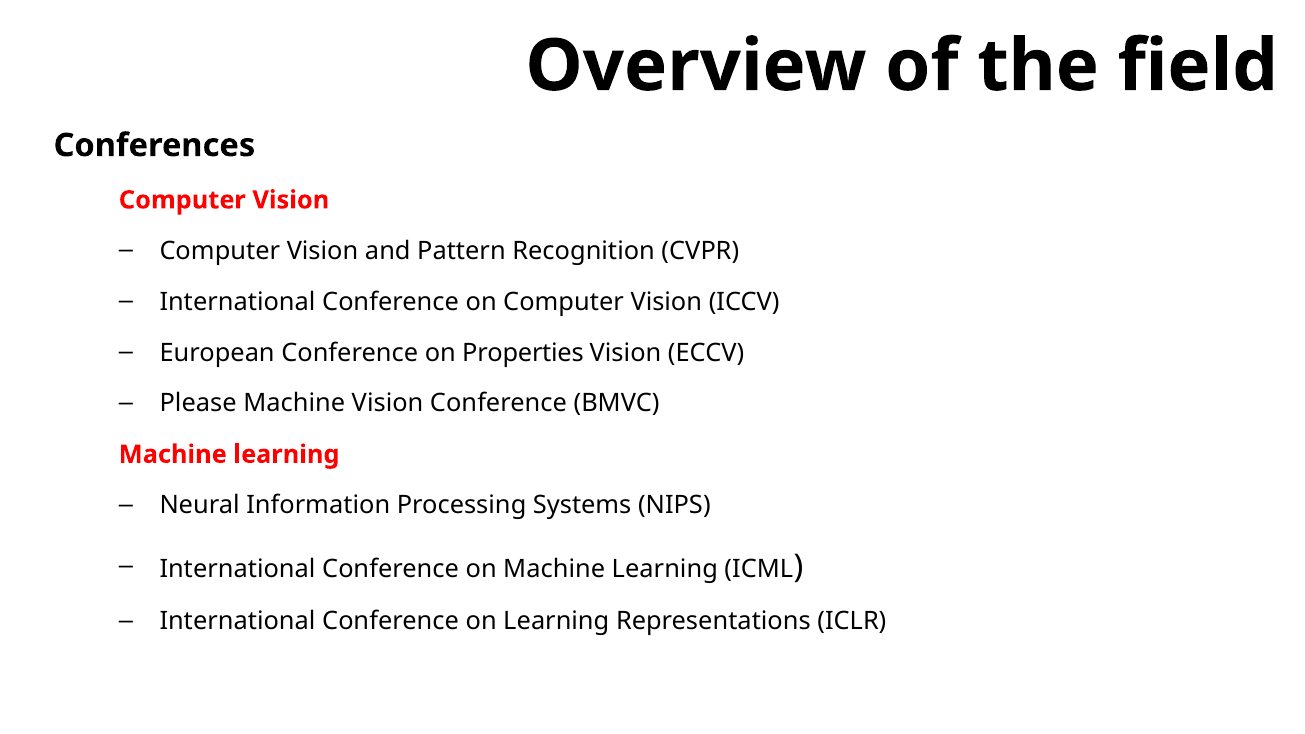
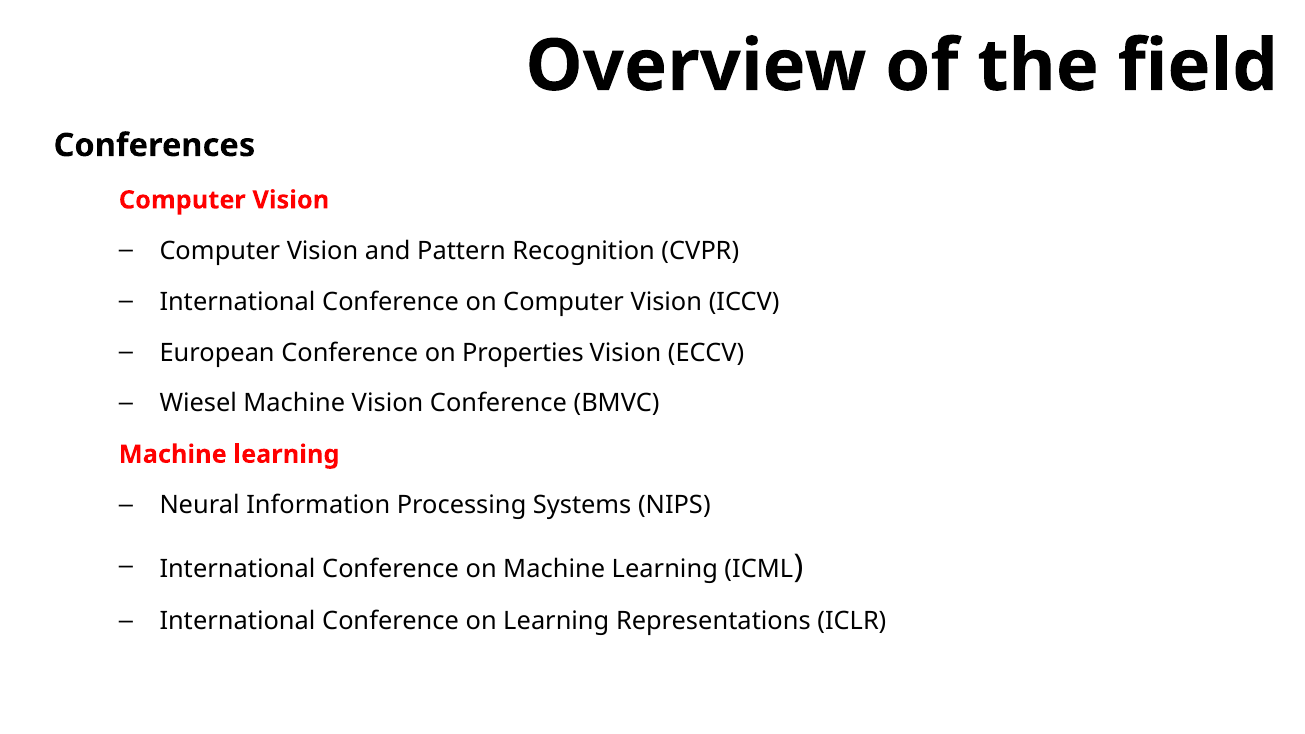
Please: Please -> Wiesel (198, 404)
